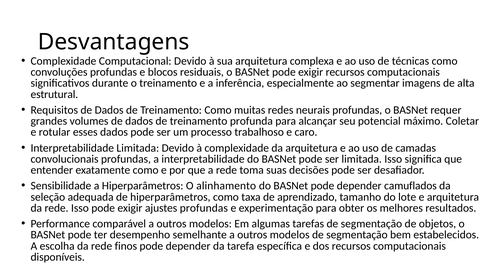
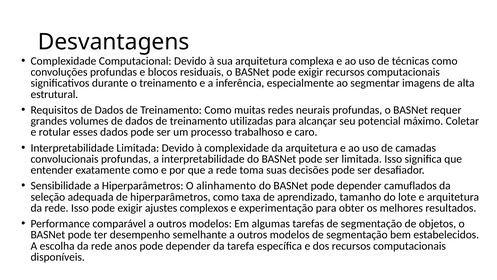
profunda: profunda -> utilizadas (251, 121)
ajustes profundas: profundas -> complexos (204, 208)
finos: finos -> anos (126, 246)
